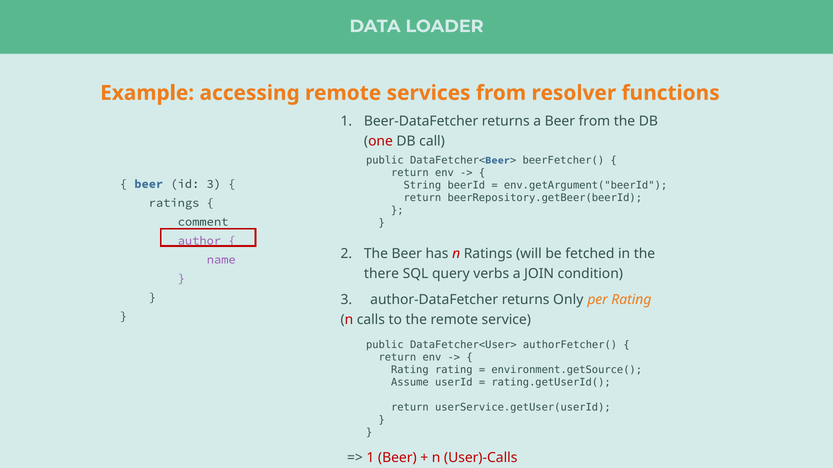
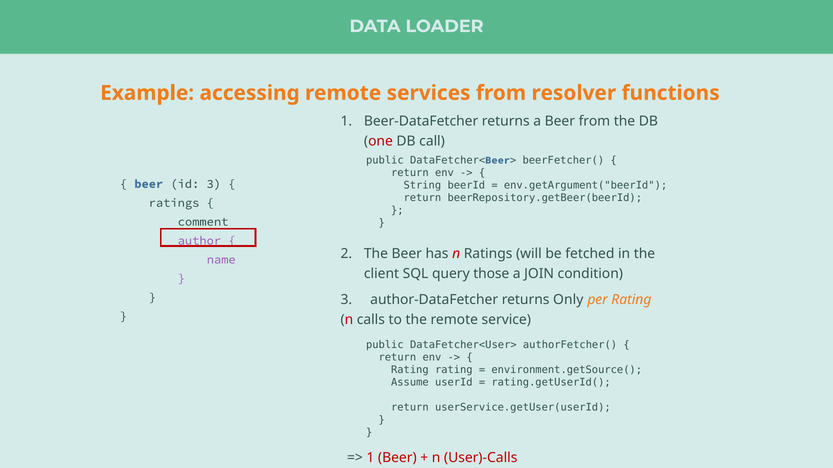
there: there -> client (382, 274)
verbs: verbs -> those (491, 274)
